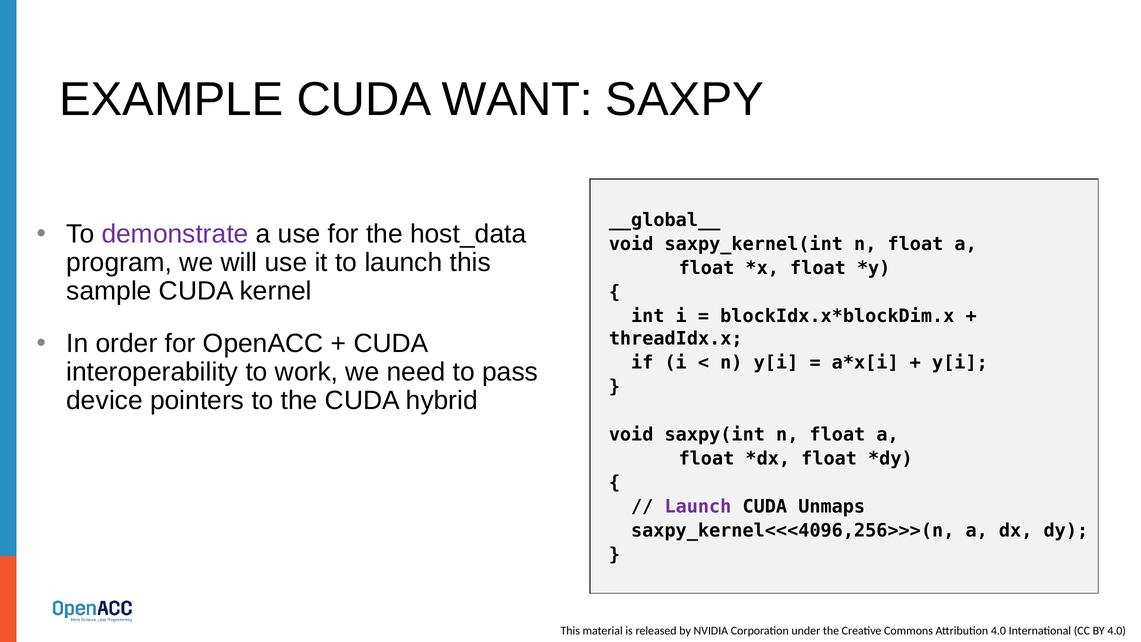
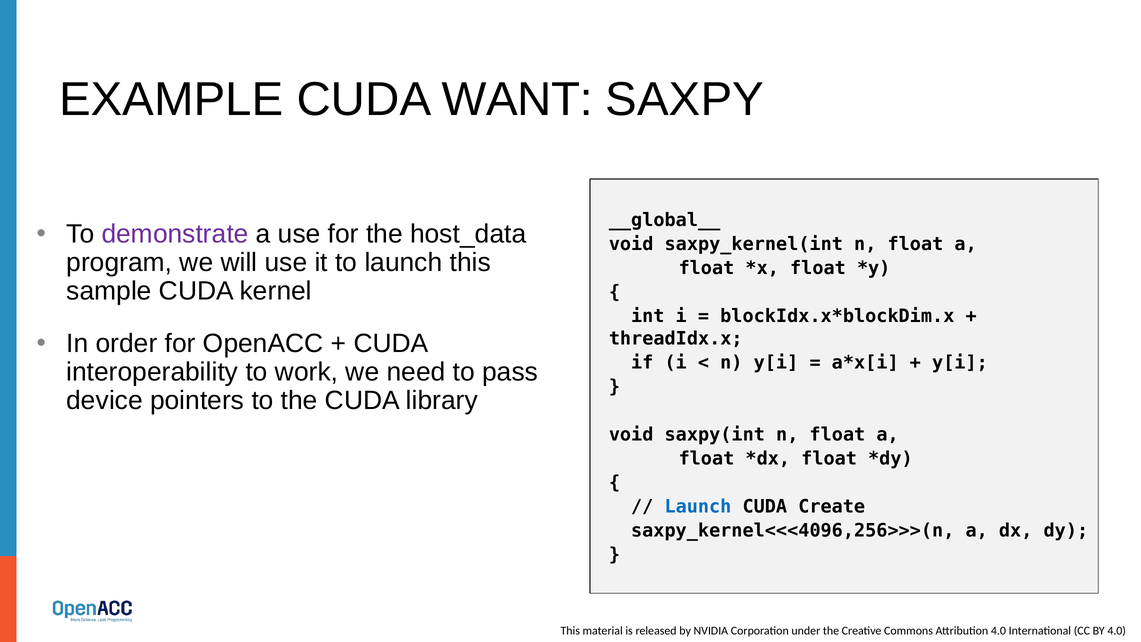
hybrid: hybrid -> library (442, 400)
Launch colour: purple -> blue (698, 507)
Unmaps: Unmaps -> Create (832, 507)
